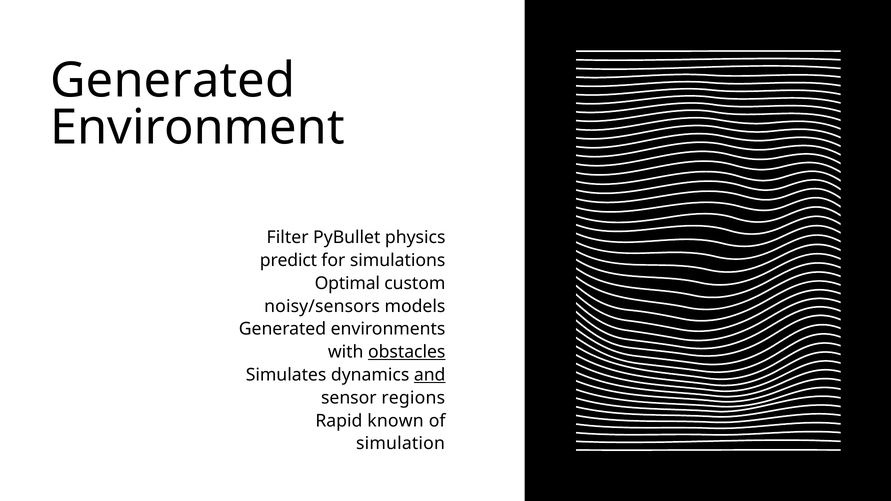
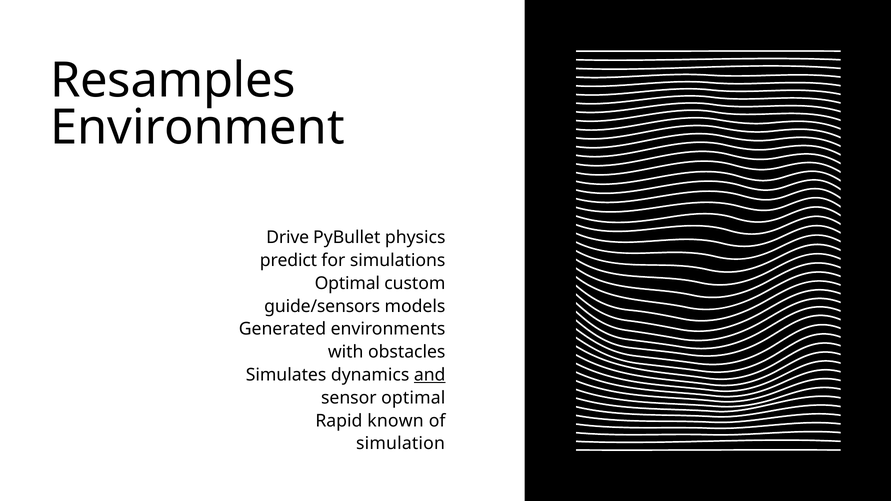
Generated: Generated -> Resamples (173, 80)
Filter: Filter -> Drive (288, 238)
noisy/sensors: noisy/sensors -> guide/sensors (322, 306)
obstacles underline: present -> none (407, 352)
sensor regions: regions -> optimal (413, 398)
